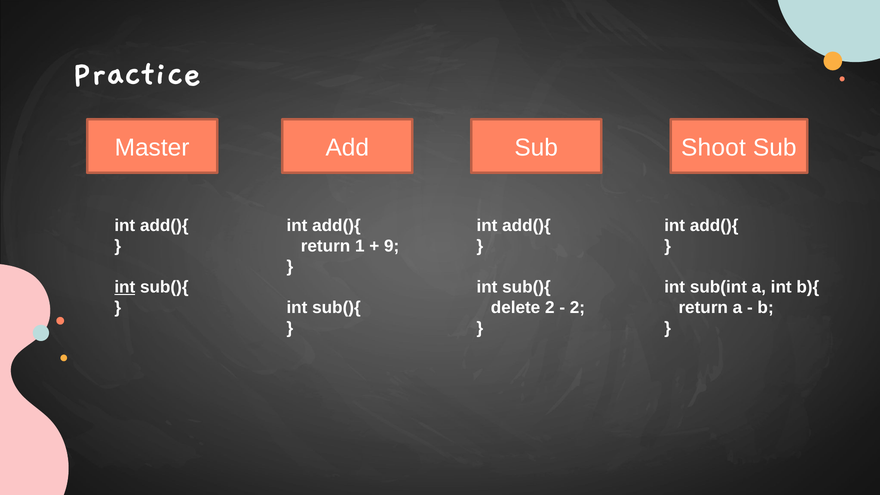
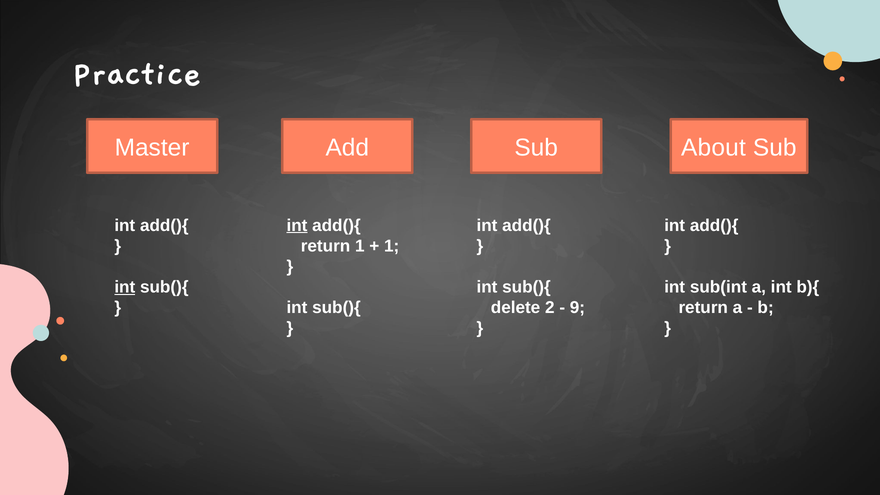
Shoot: Shoot -> About (713, 148)
int underline: none -> present (297, 225)
9: 9 -> 1 (392, 246)
2: 2 -> 9 (577, 308)
